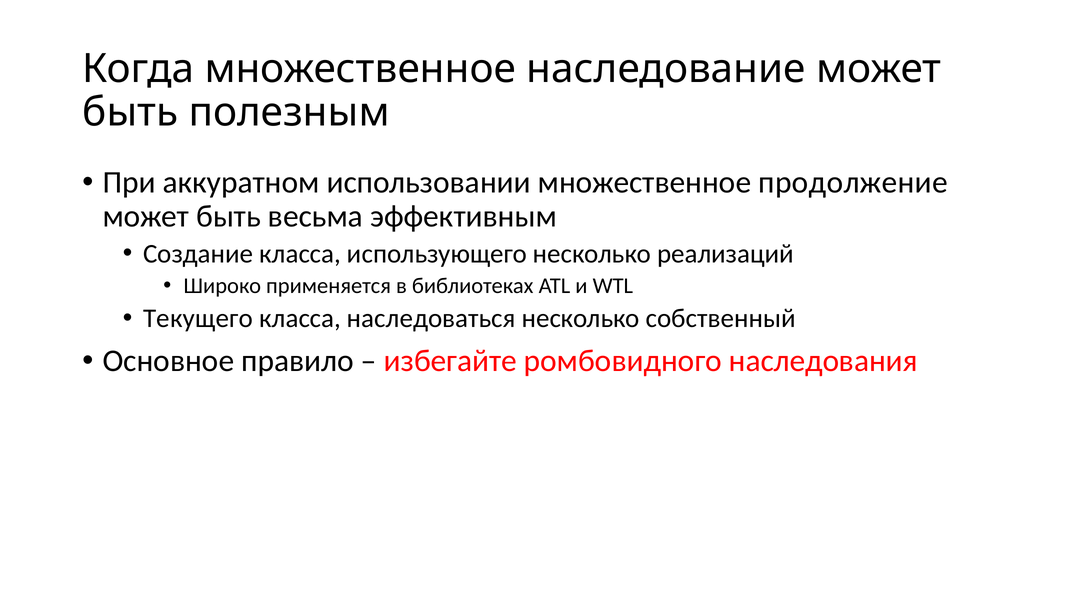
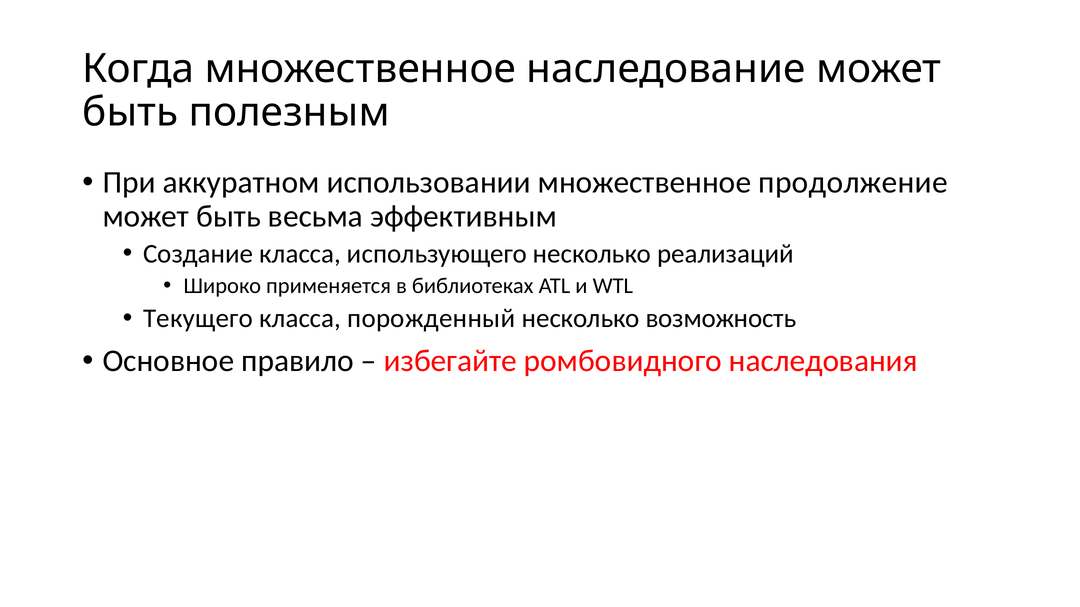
наследоваться: наследоваться -> порожденный (431, 319)
собственный: собственный -> возможность (721, 319)
